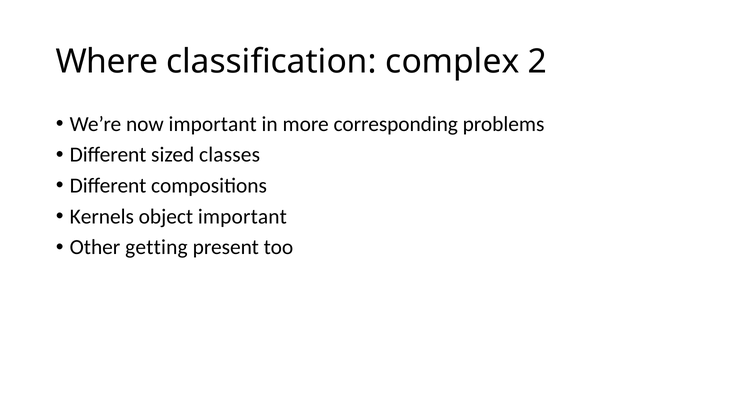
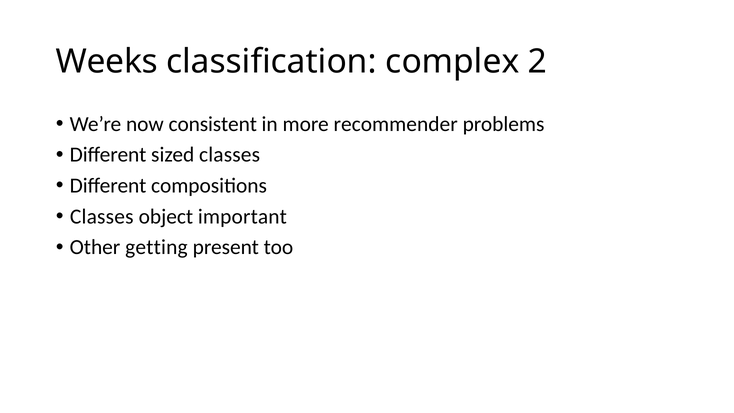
Where: Where -> Weeks (107, 62)
now important: important -> consistent (213, 124)
corresponding: corresponding -> recommender (396, 124)
Kernels: Kernels -> Classes (102, 216)
